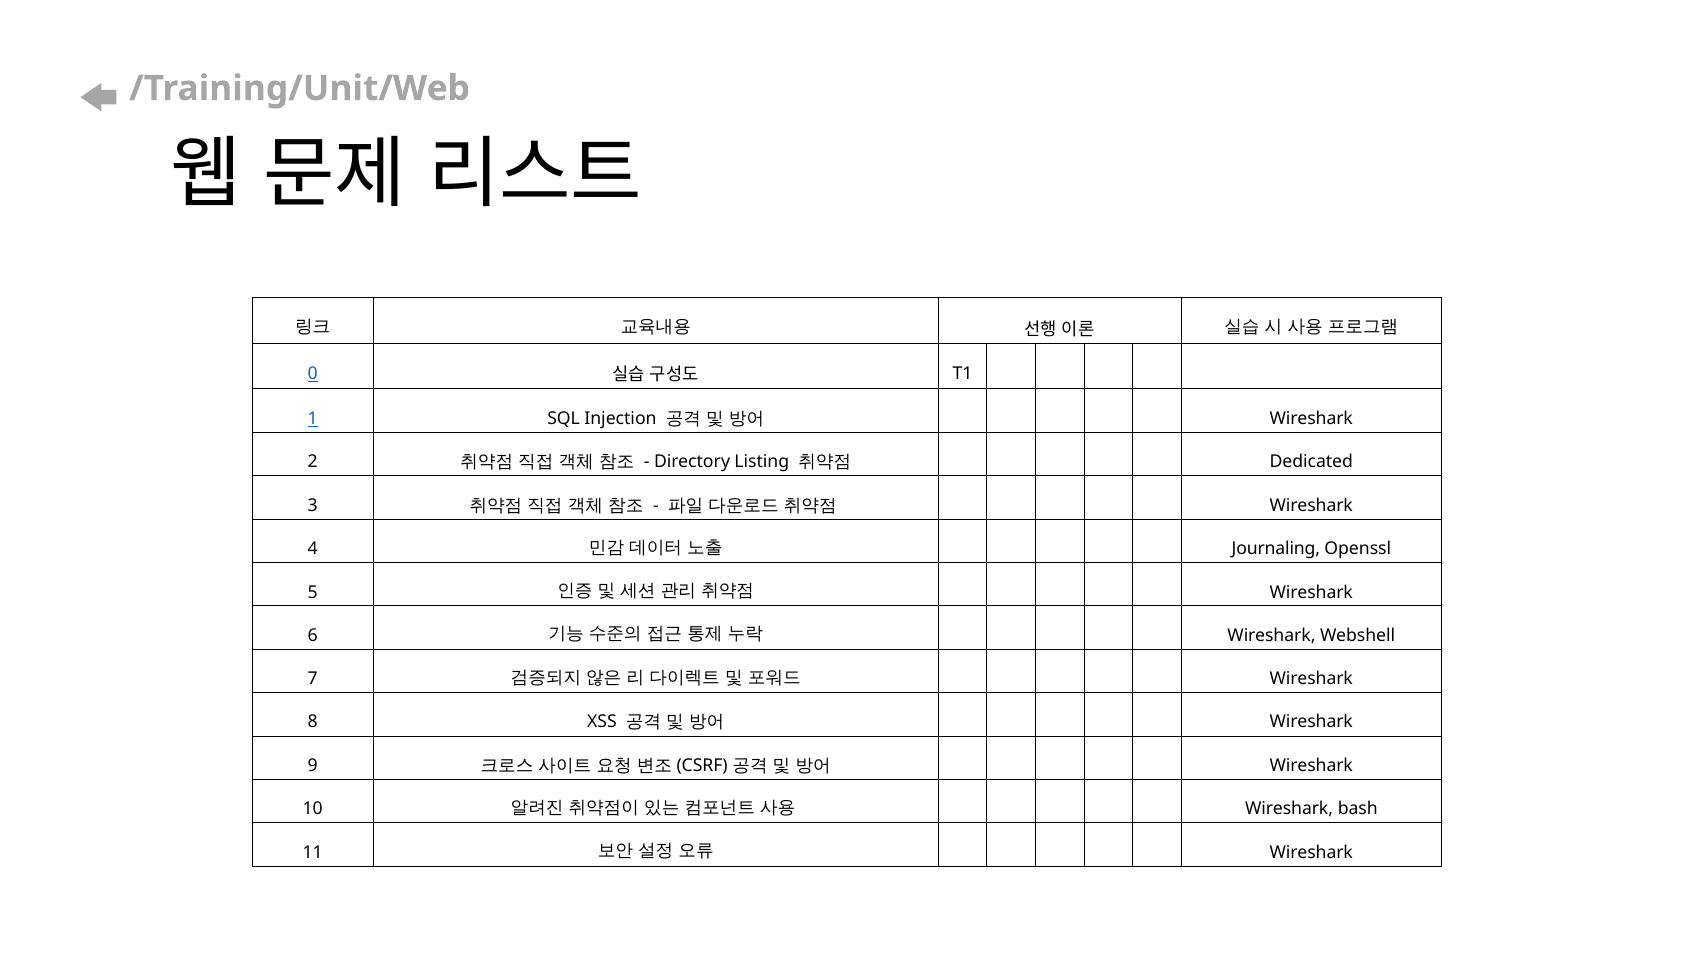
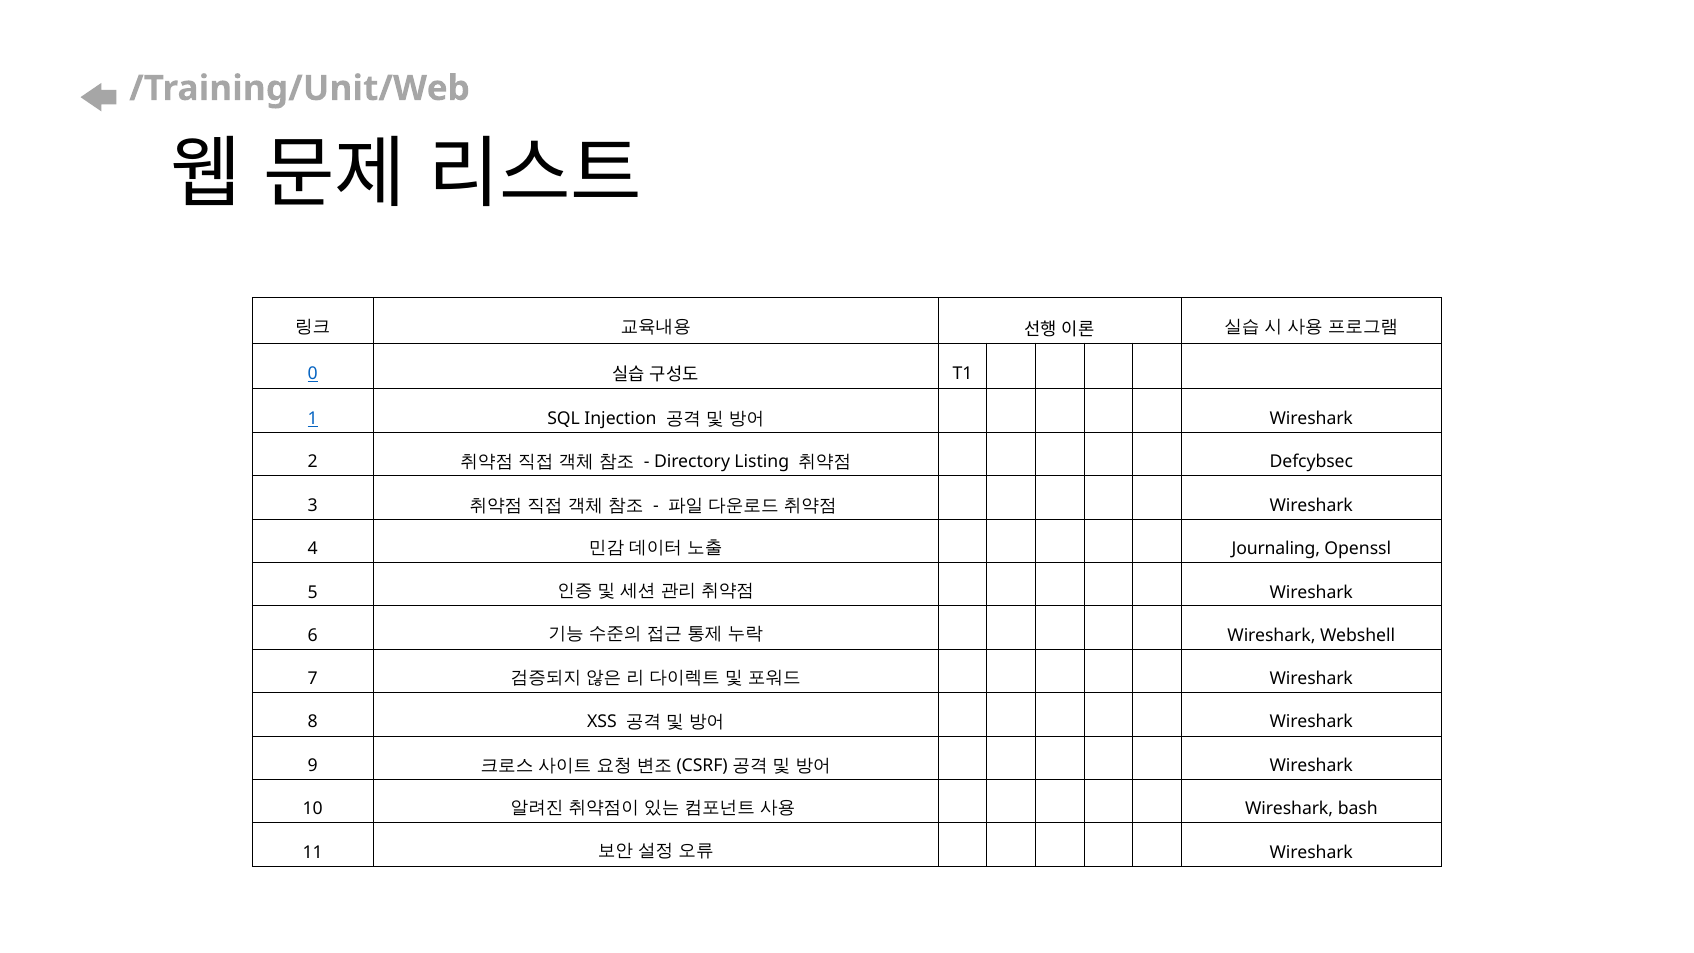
Dedicated: Dedicated -> Defcybsec (1311, 462)
